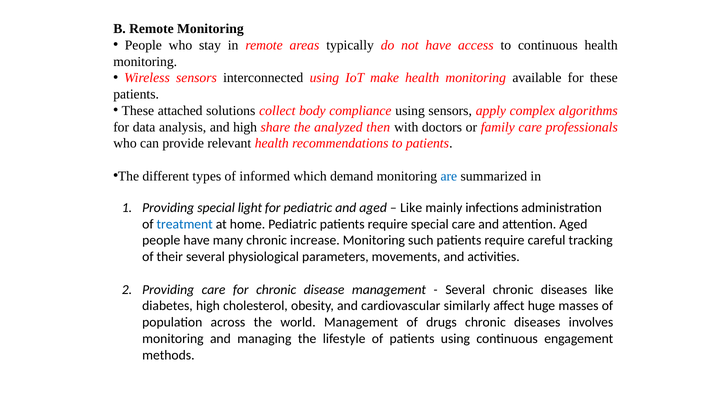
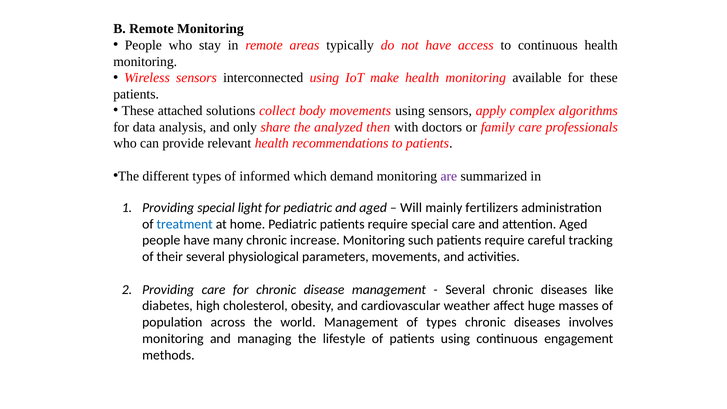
body compliance: compliance -> movements (360, 111)
and high: high -> only (245, 127)
are colour: blue -> purple (449, 176)
Like: Like -> Will (411, 208)
infections: infections -> fertilizers (492, 208)
similarly: similarly -> weather (467, 306)
of drugs: drugs -> types (441, 322)
